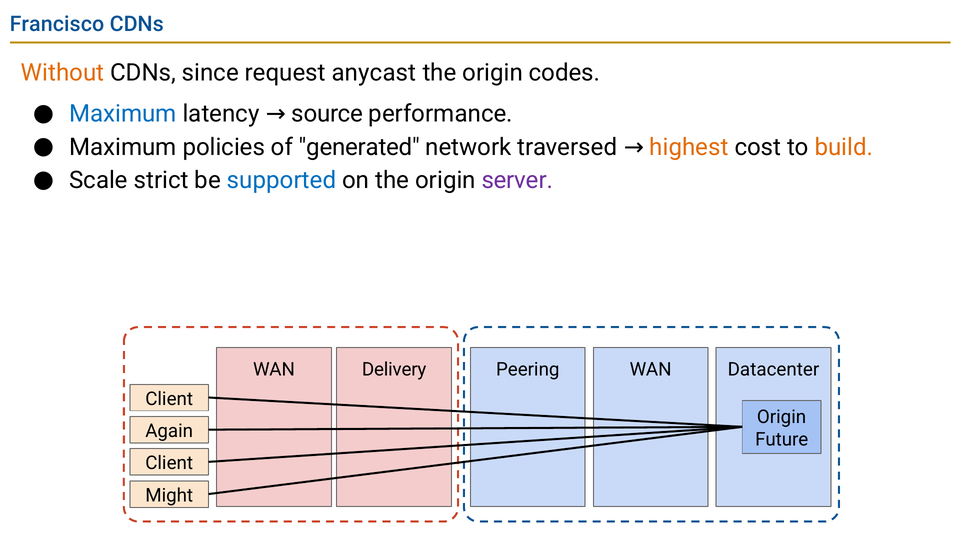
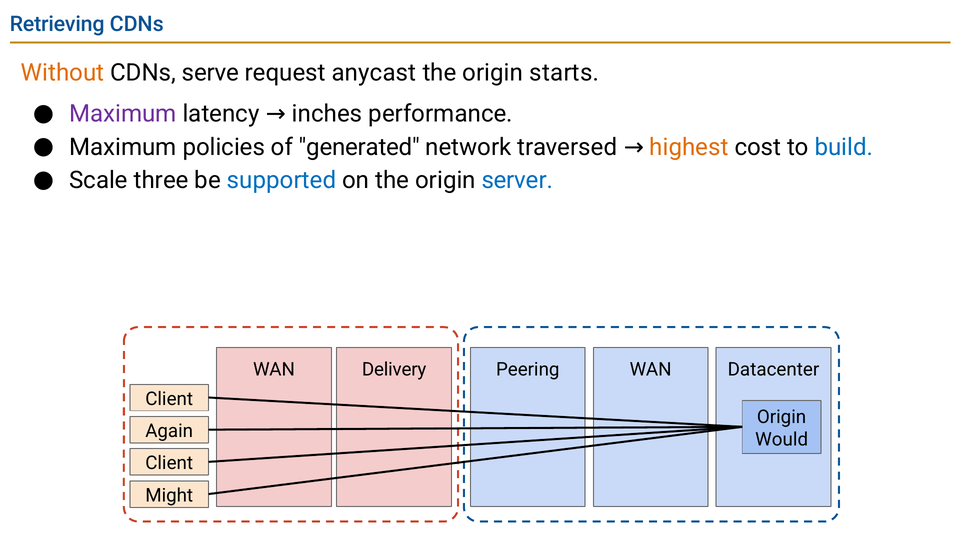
Francisco: Francisco -> Retrieving (57, 24)
since: since -> serve (210, 73)
codes: codes -> starts (564, 73)
Maximum colour: blue -> purple (123, 114)
source: source -> inches (327, 114)
build colour: orange -> blue (844, 147)
strict: strict -> three (161, 180)
server colour: purple -> blue (517, 180)
Future: Future -> Would (782, 439)
